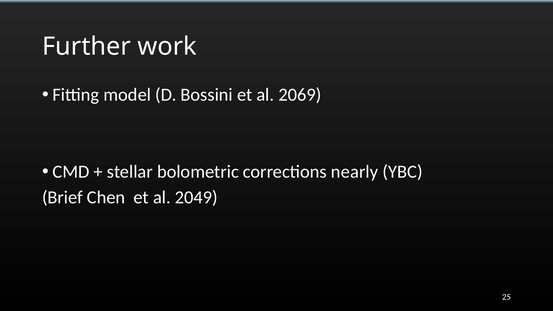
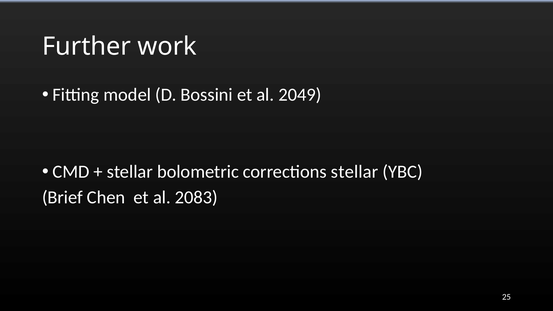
2069: 2069 -> 2049 (300, 95)
corrections nearly: nearly -> stellar (355, 172)
2049: 2049 -> 2083 (196, 197)
